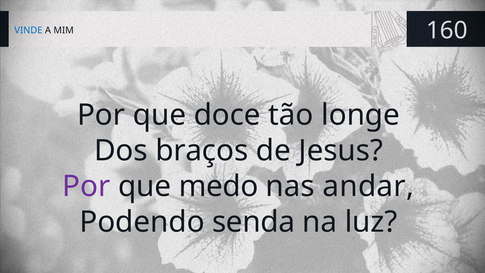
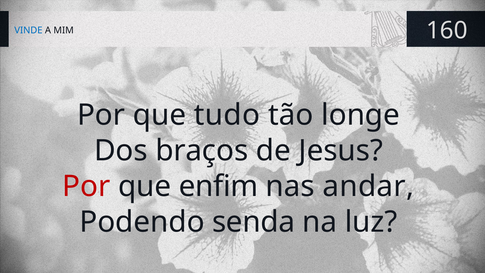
doce: doce -> tudo (227, 115)
Por colour: purple -> red (86, 186)
medo: medo -> enfim (219, 186)
